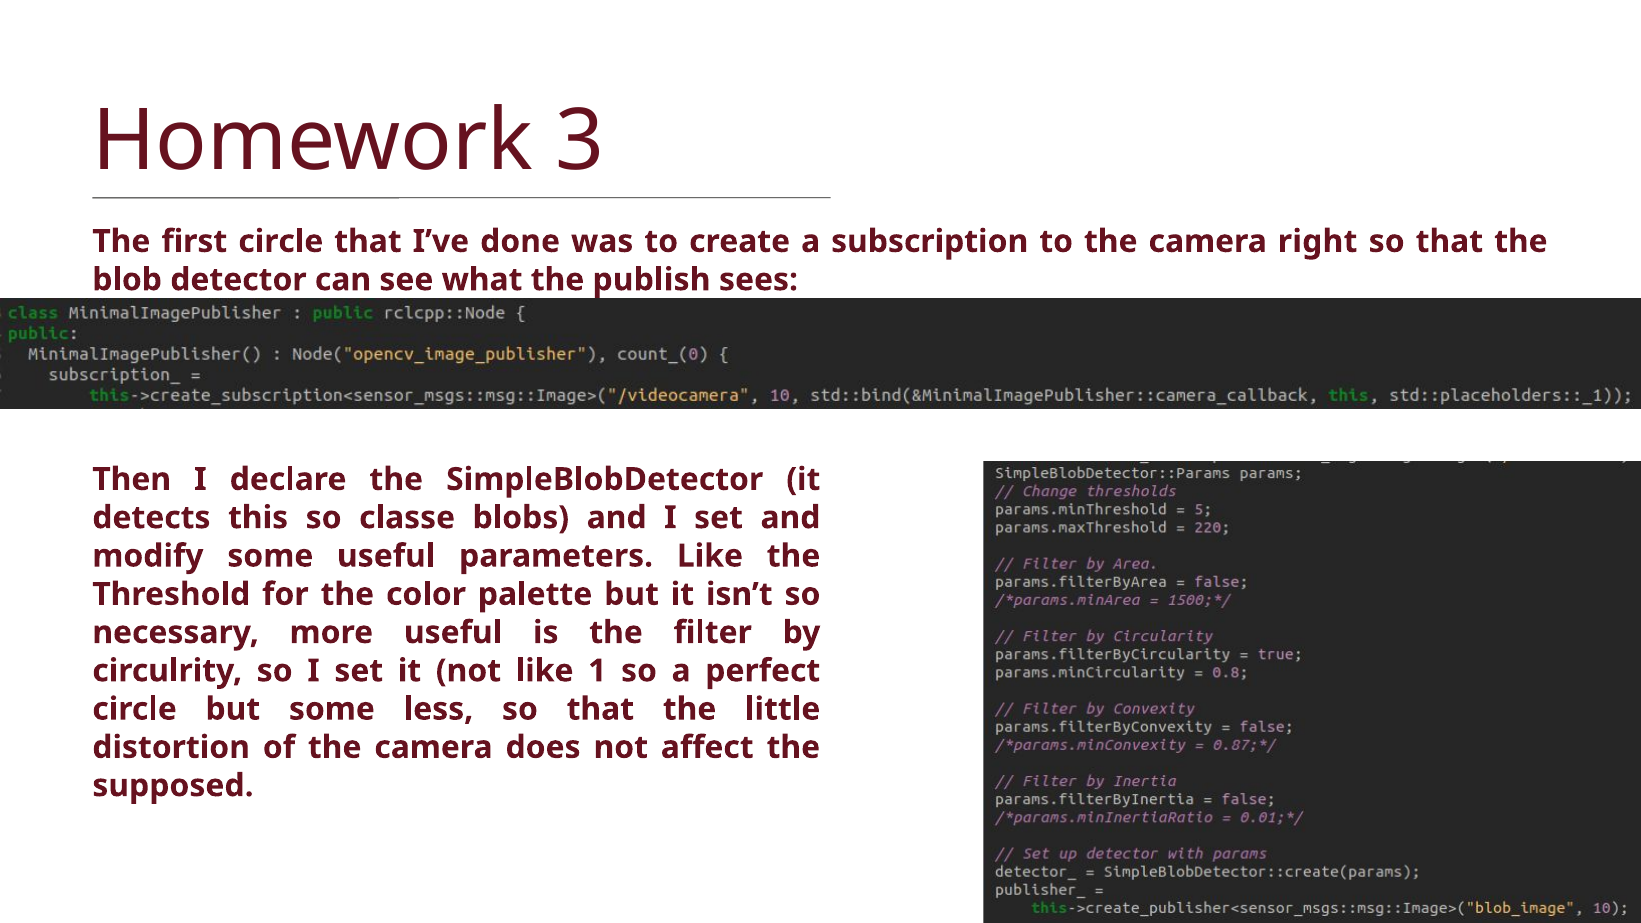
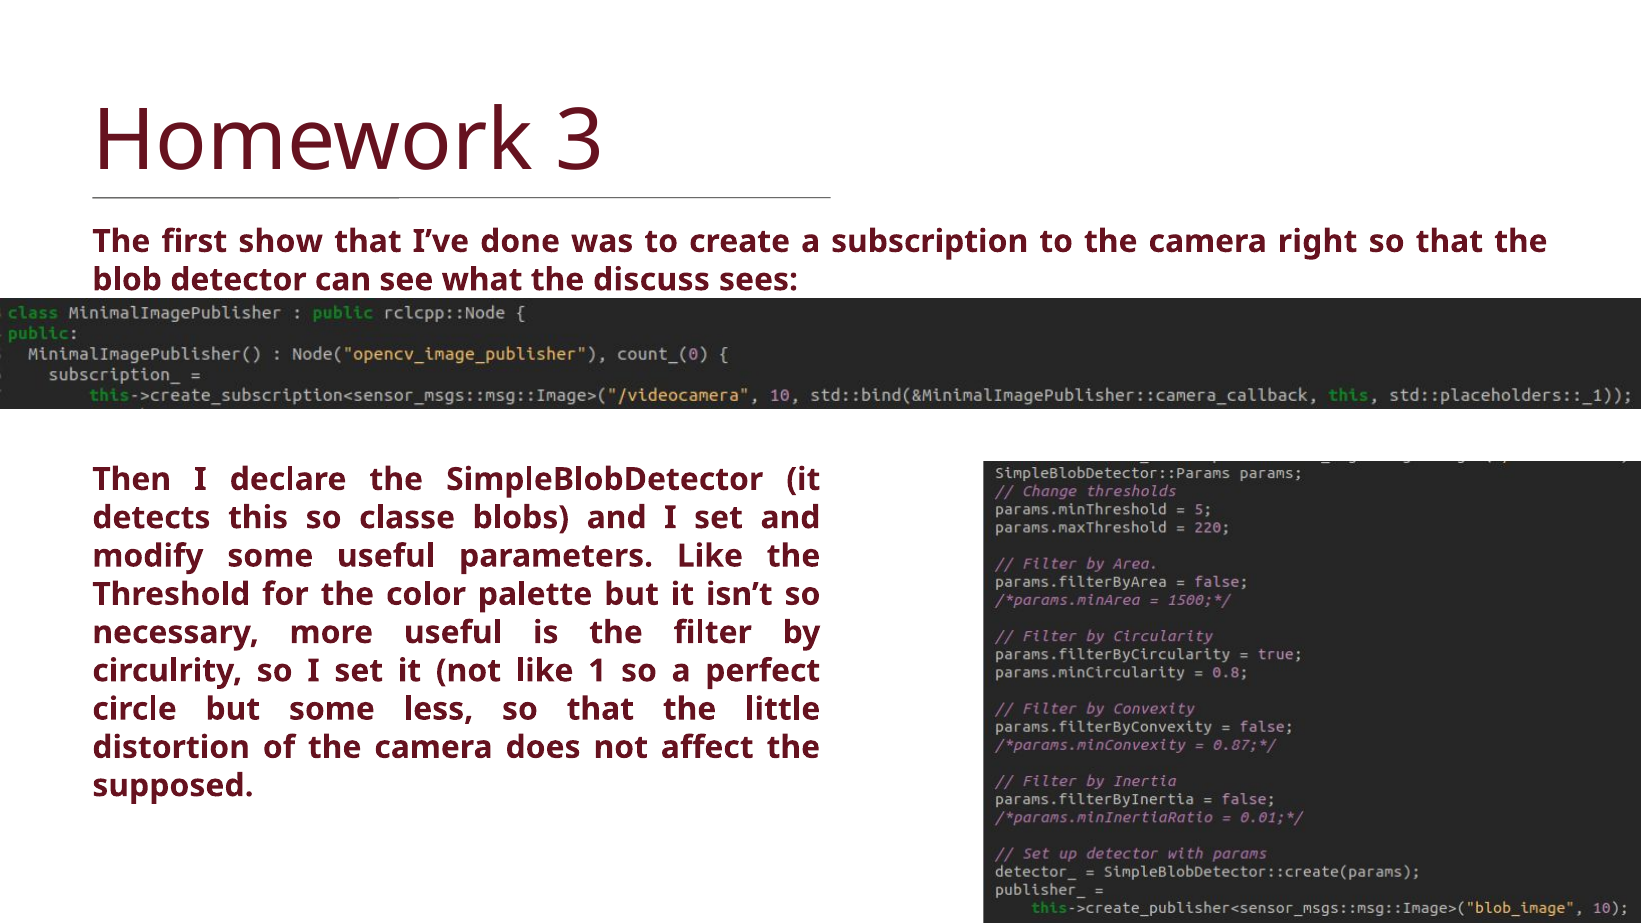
first circle: circle -> show (281, 241)
publish: publish -> discuss (651, 280)
